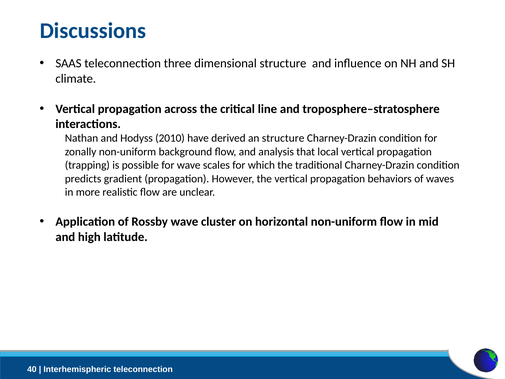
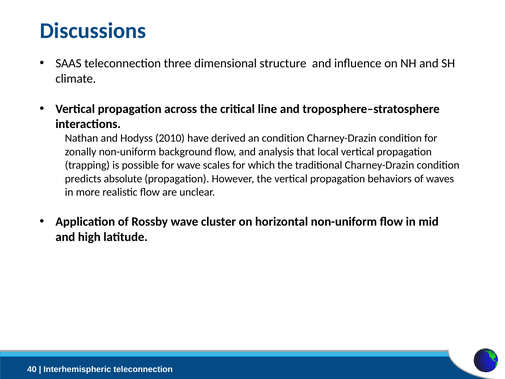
an structure: structure -> condition (283, 138)
gradient: gradient -> absolute (123, 179)
